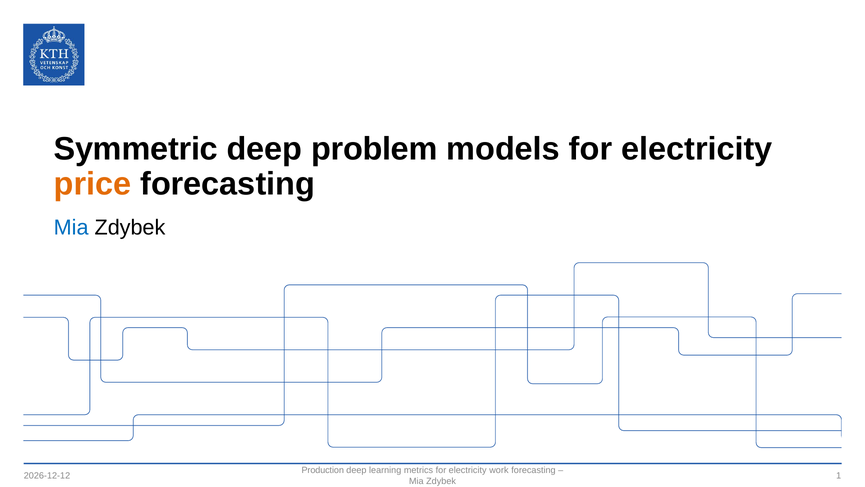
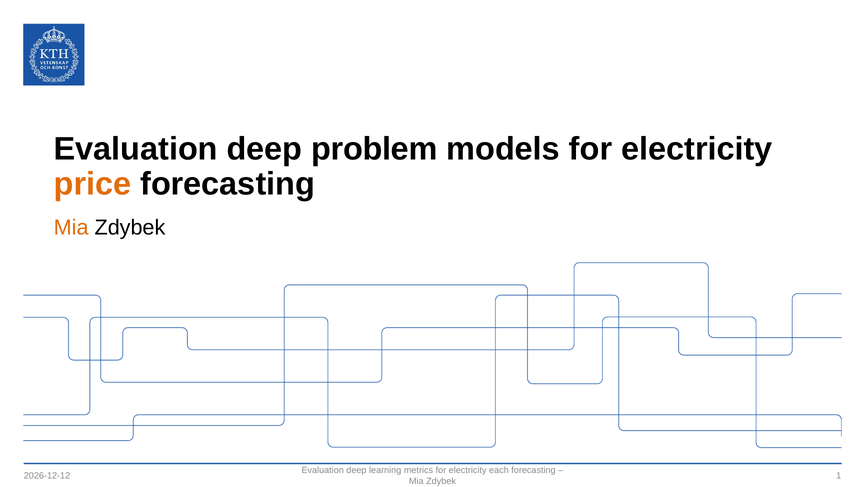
Symmetric: Symmetric -> Evaluation (136, 149)
Mia colour: blue -> orange (71, 228)
Production: Production -> Evaluation (323, 470)
work: work -> each (499, 470)
